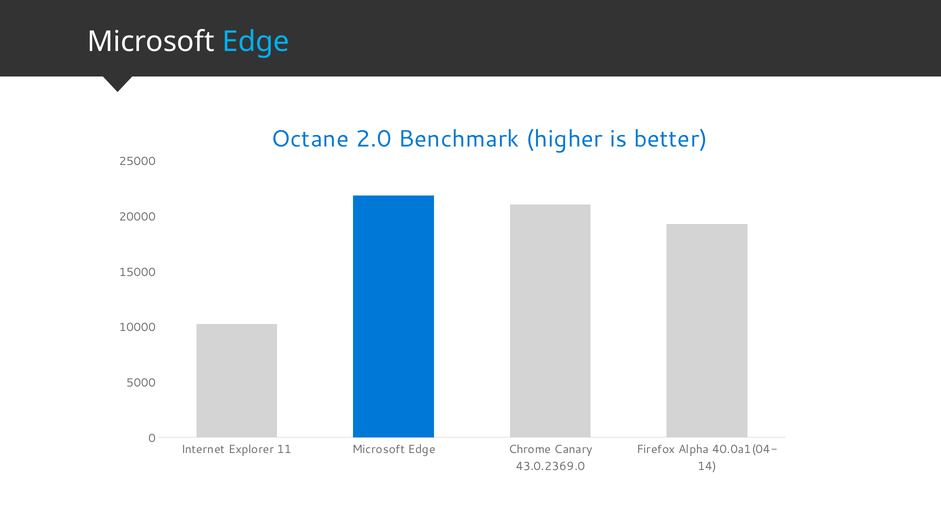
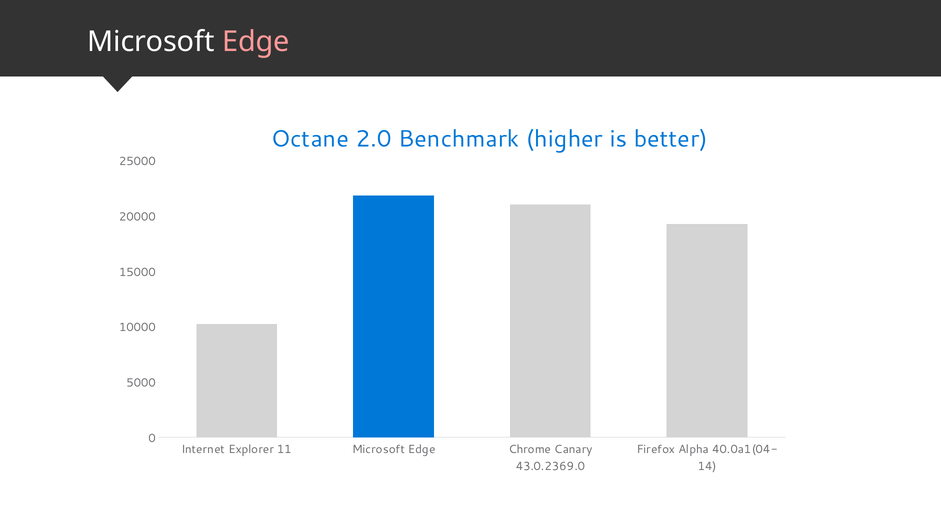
Edge colour: light blue -> pink (256, 42)
